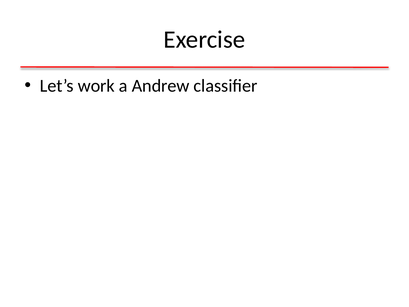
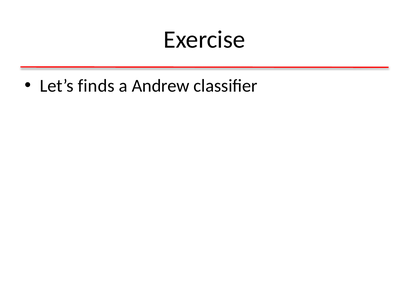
work: work -> finds (96, 86)
